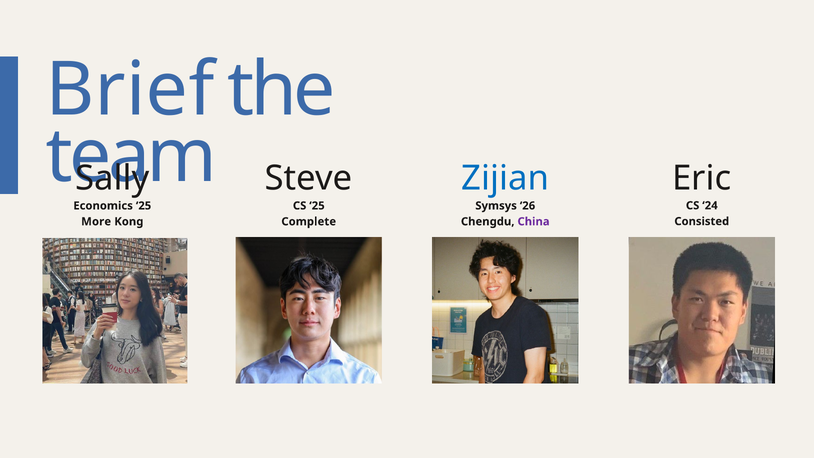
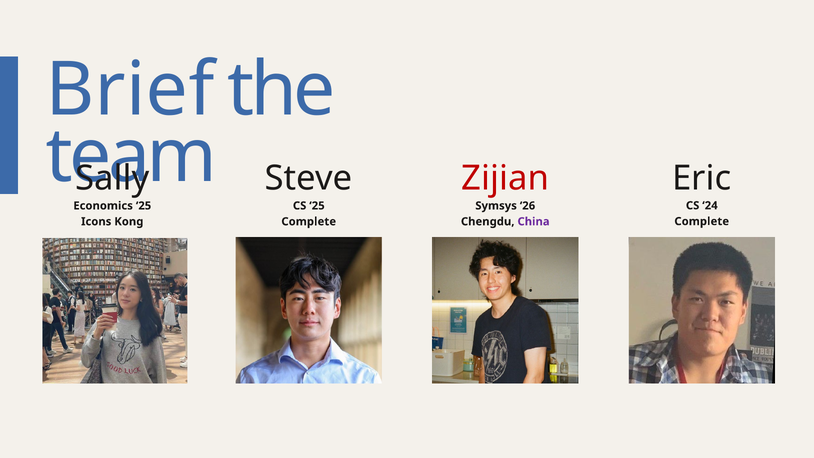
Zijian colour: blue -> red (505, 178)
Consisted: Consisted -> Complete (702, 221)
More: More -> Icons (96, 222)
